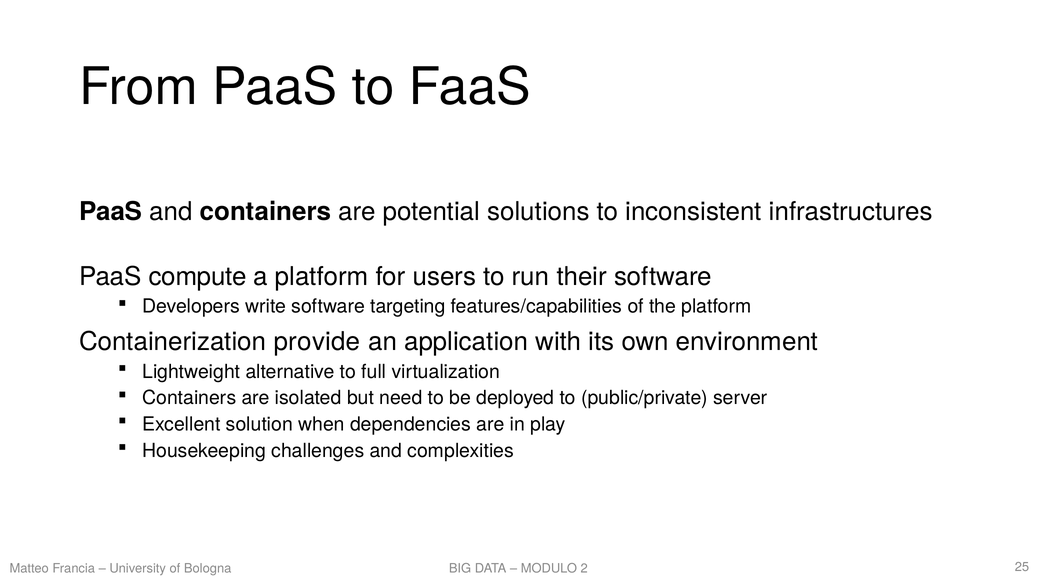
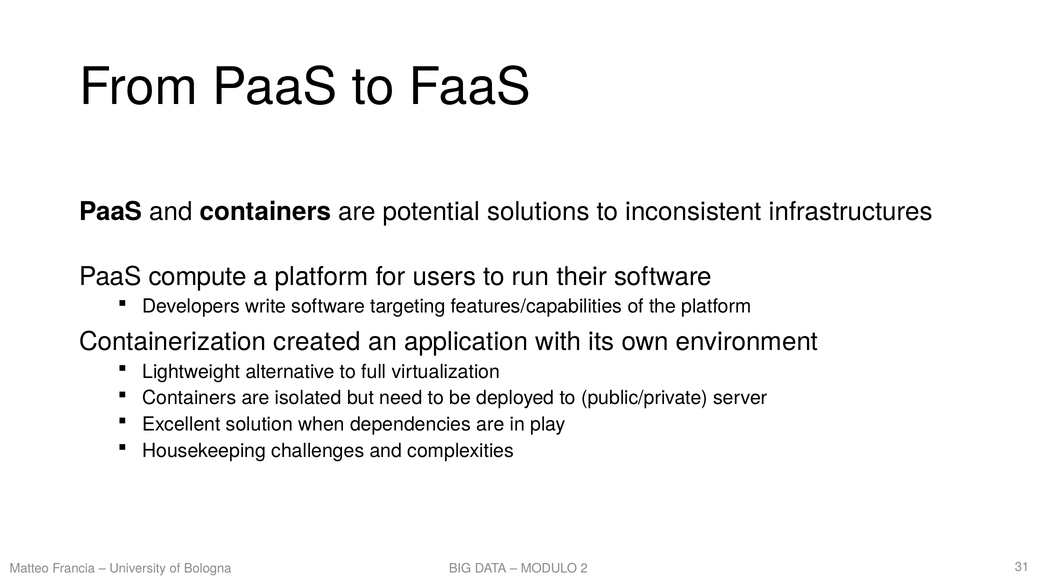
provide: provide -> created (317, 342)
25: 25 -> 31 (1022, 567)
